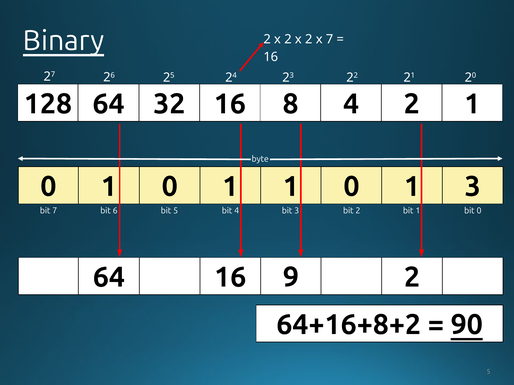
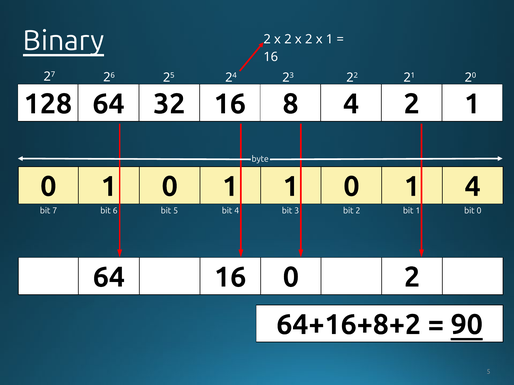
x 7: 7 -> 1 (330, 39)
1 3: 3 -> 4 (473, 187)
16 9: 9 -> 0 (291, 278)
